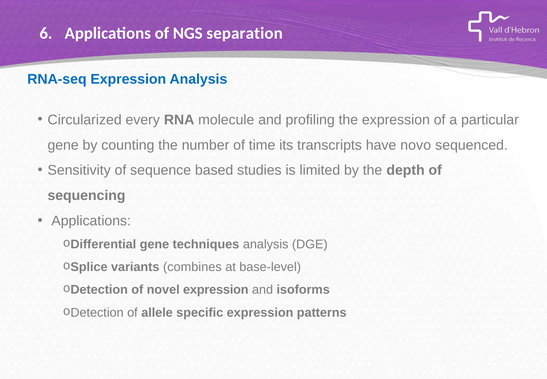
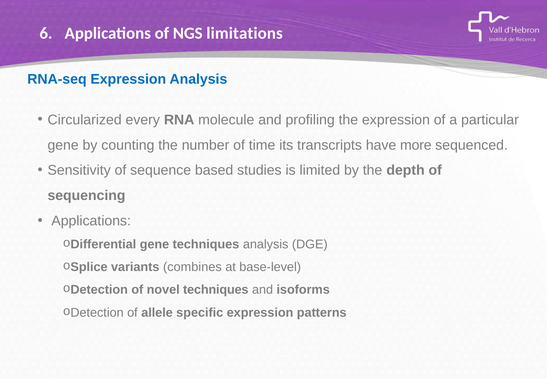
separation: separation -> limitations (245, 33)
novo: novo -> more (416, 145)
novel expression: expression -> techniques (216, 290)
